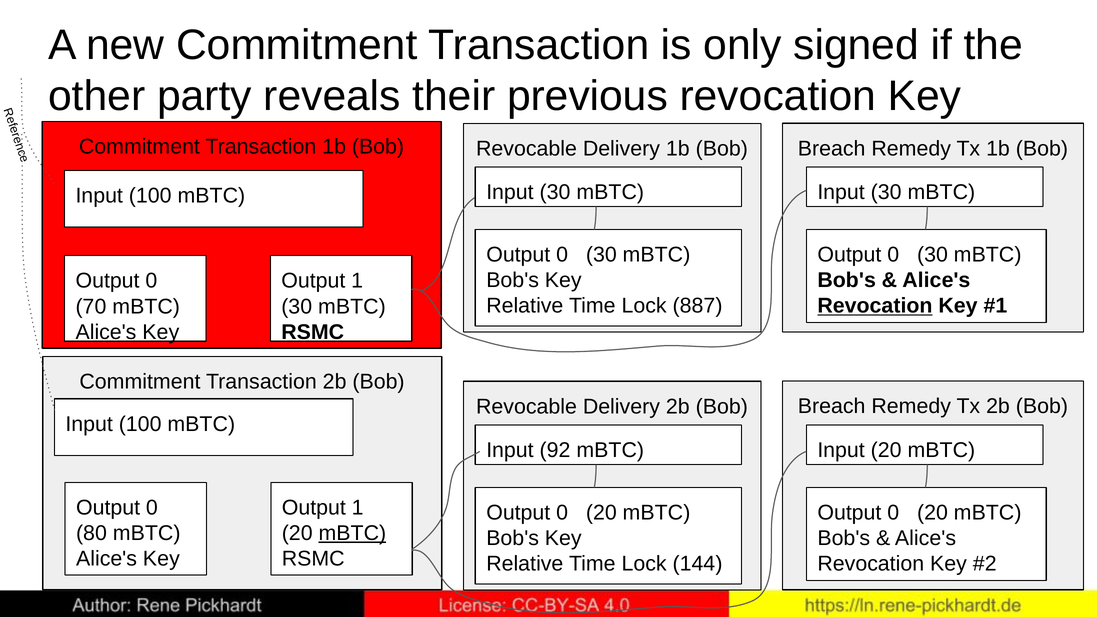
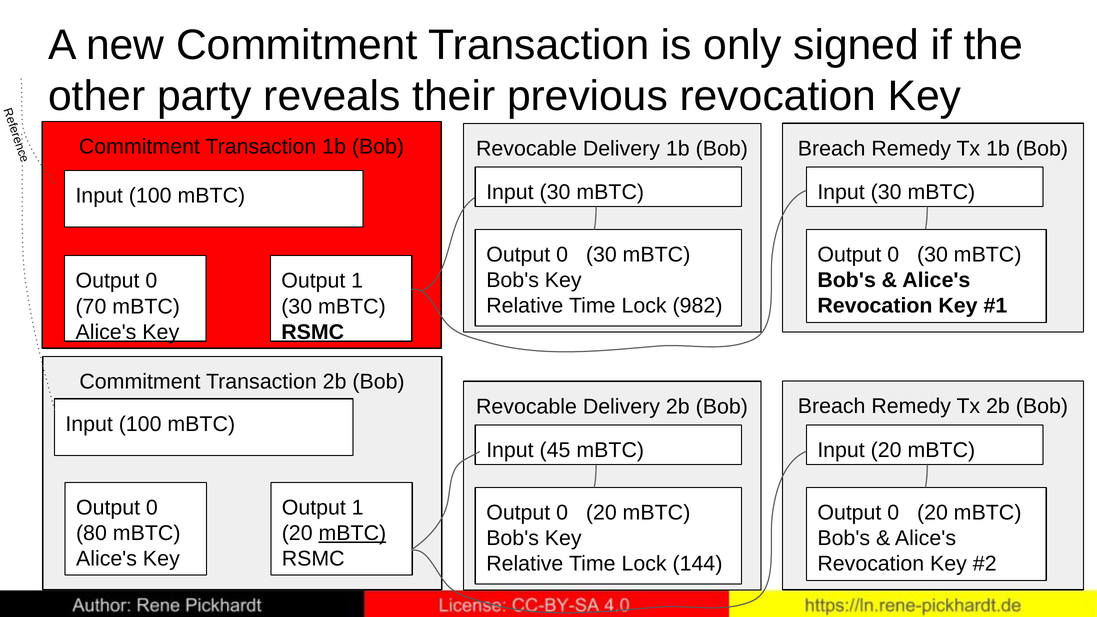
Revocation underline: present -> none (875, 306)
887: 887 -> 982 (698, 306)
92: 92 -> 45 (555, 450)
